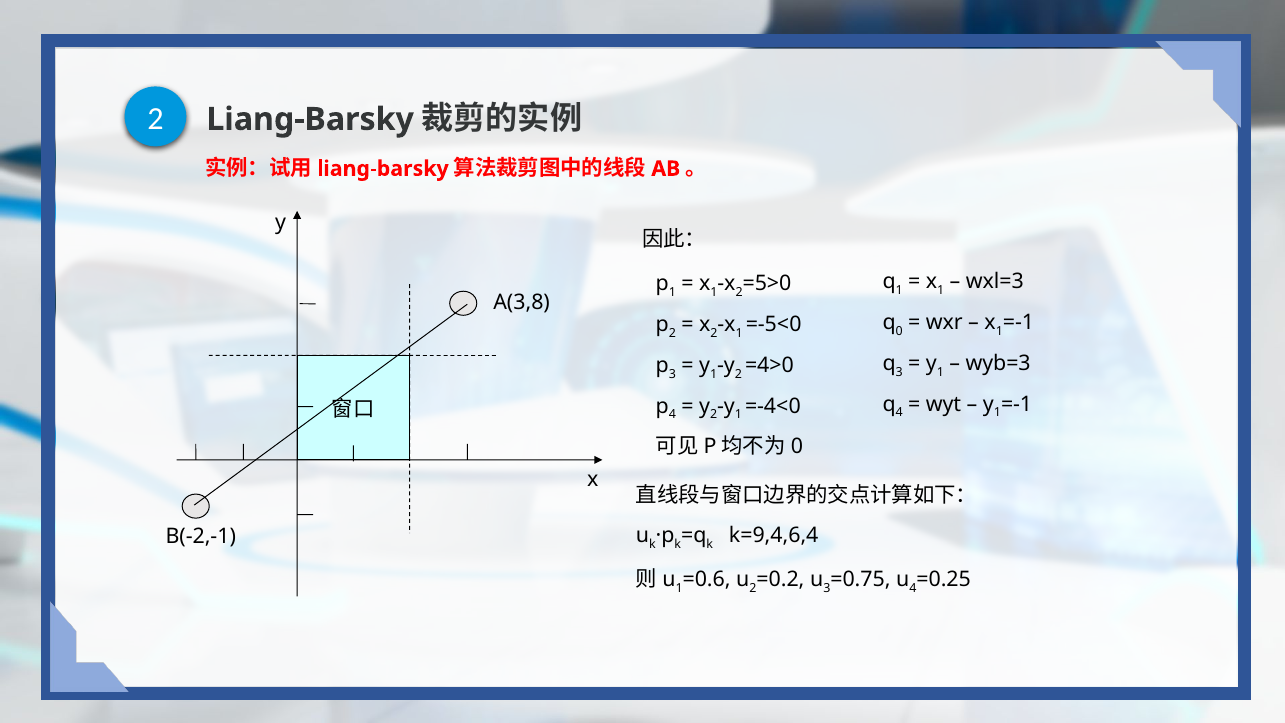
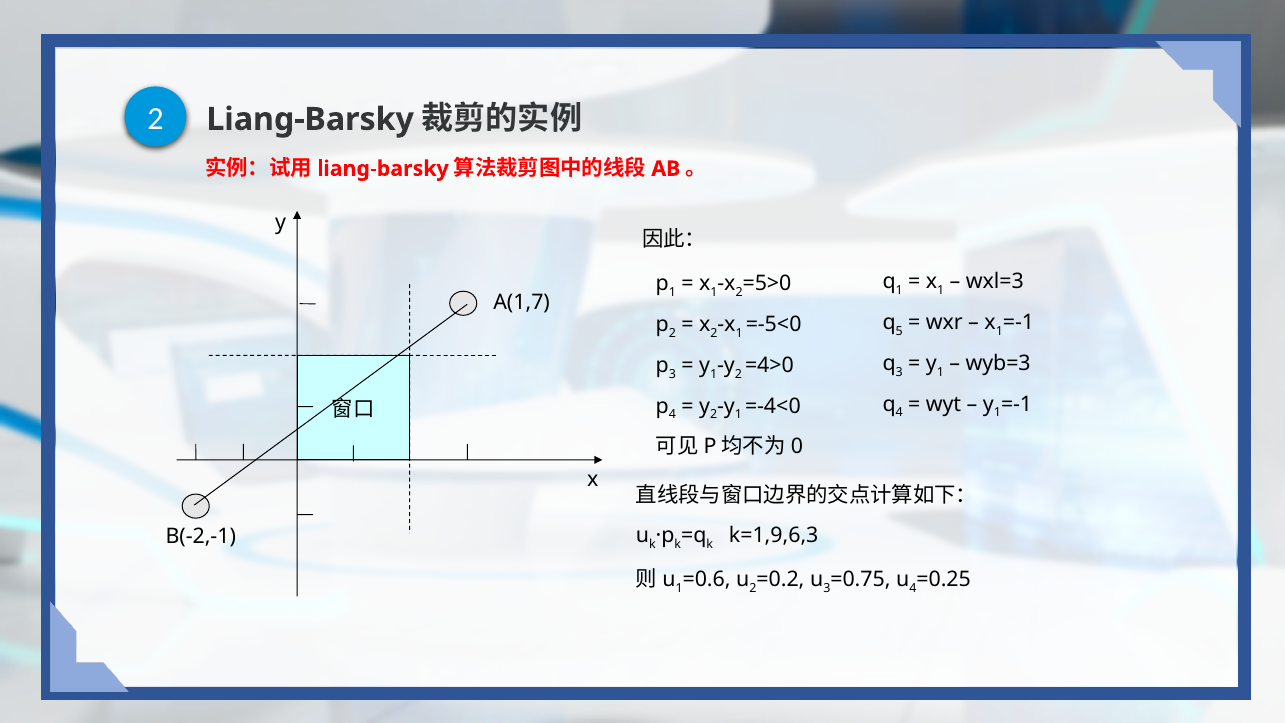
A(3,8: A(3,8 -> A(1,7 (522, 302)
0: 0 -> 5 (899, 331)
k=9,4,6,4: k=9,4,6,4 -> k=1,9,6,3 (774, 536)
